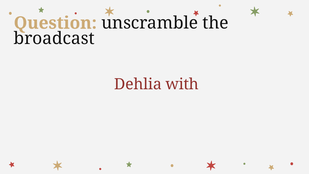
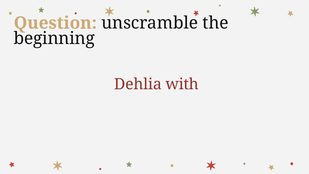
broadcast: broadcast -> beginning (54, 38)
